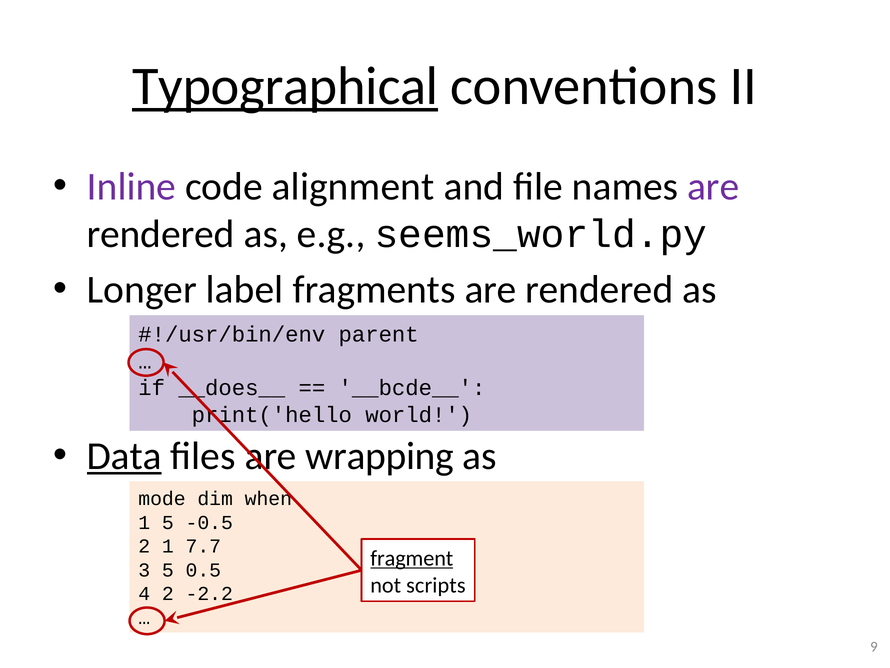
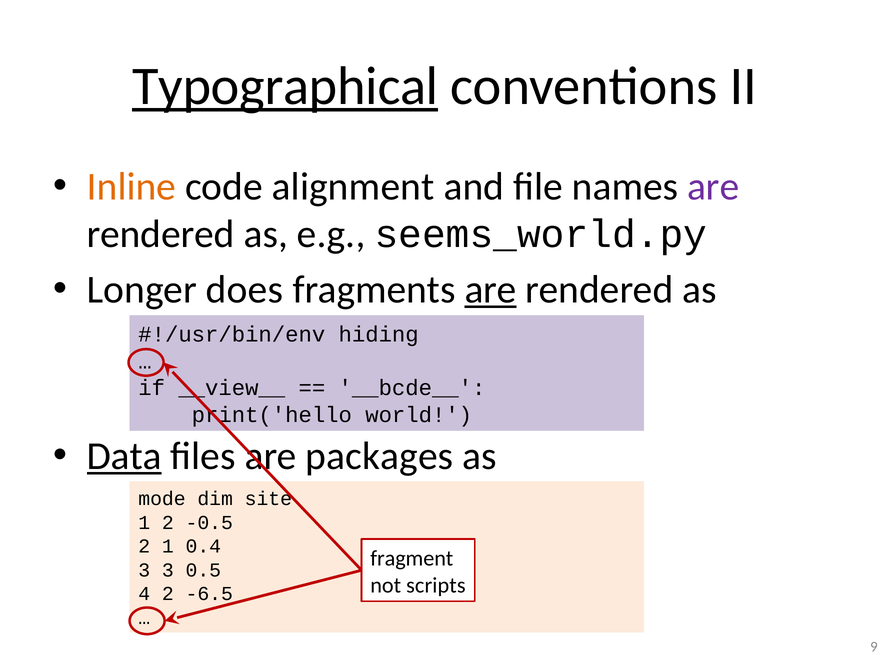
Inline colour: purple -> orange (131, 187)
label: label -> does (245, 290)
are underline: none -> present (491, 290)
parent: parent -> hiding (379, 334)
__does__: __does__ -> __view__ (232, 388)
wrapping: wrapping -> packages (379, 456)
when: when -> site (268, 499)
1 5: 5 -> 2 (168, 522)
7.7: 7.7 -> 0.4 (203, 546)
fragment underline: present -> none (412, 558)
3 5: 5 -> 3 (168, 570)
-2.2: -2.2 -> -6.5 (209, 593)
